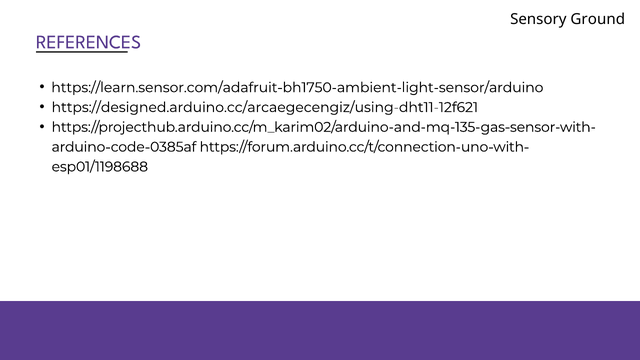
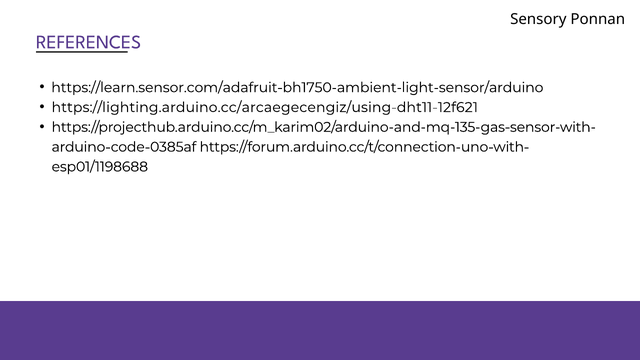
Ground: Ground -> Ponnan (598, 19)
https://designed.arduino.cc/arcaegecengiz/using-dht11-12f621: https://designed.arduino.cc/arcaegecengiz/using-dht11-12f621 -> https://lighting.arduino.cc/arcaegecengiz/using-dht11-12f621 (265, 107)
